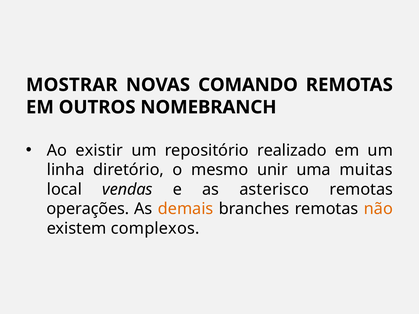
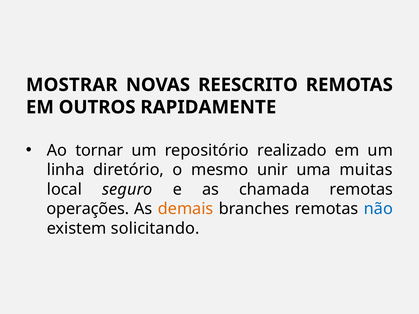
COMANDO: COMANDO -> REESCRITO (248, 85)
NOMEBRANCH: NOMEBRANCH -> RAPIDAMENTE (208, 107)
existir: existir -> tornar (99, 150)
vendas: vendas -> seguro (127, 190)
asterisco: asterisco -> chamada (274, 190)
não colour: orange -> blue (378, 209)
complexos: complexos -> solicitando (155, 229)
